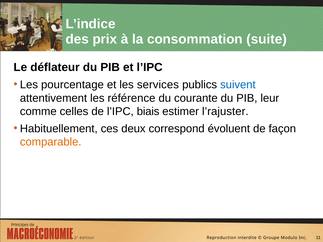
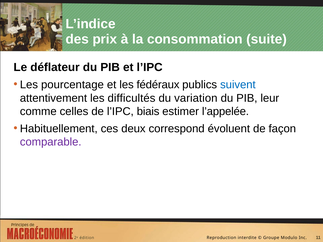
services: services -> fédéraux (158, 85)
référence: référence -> difficultés (131, 98)
courante: courante -> variation (196, 98)
l’rajuster: l’rajuster -> l’appelée (225, 112)
comparable colour: orange -> purple (51, 142)
